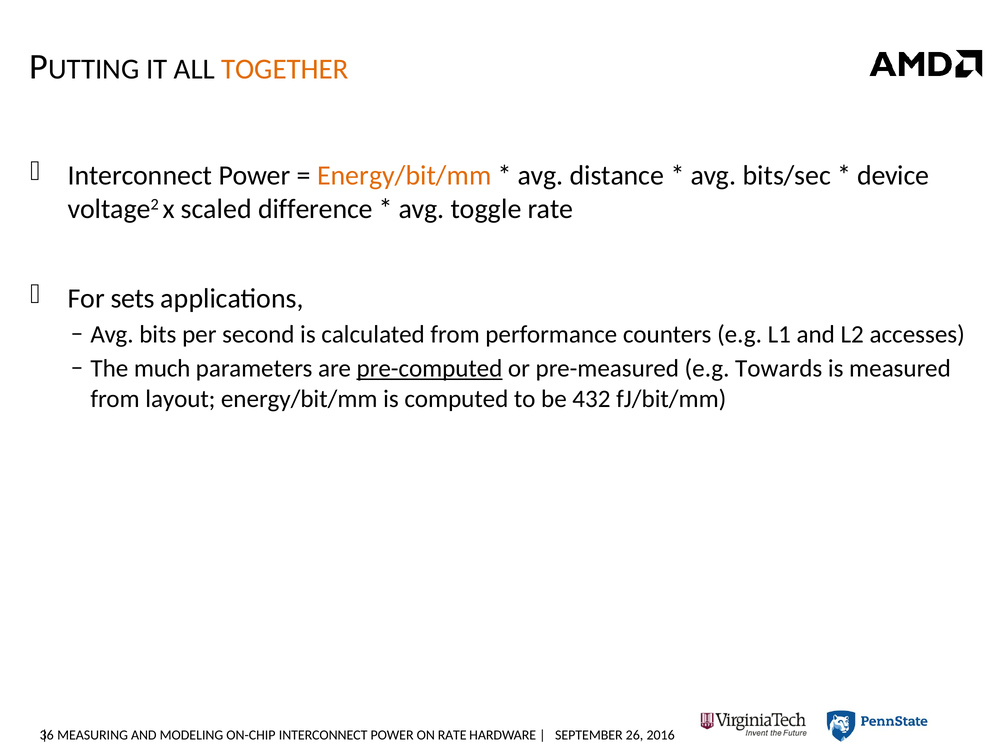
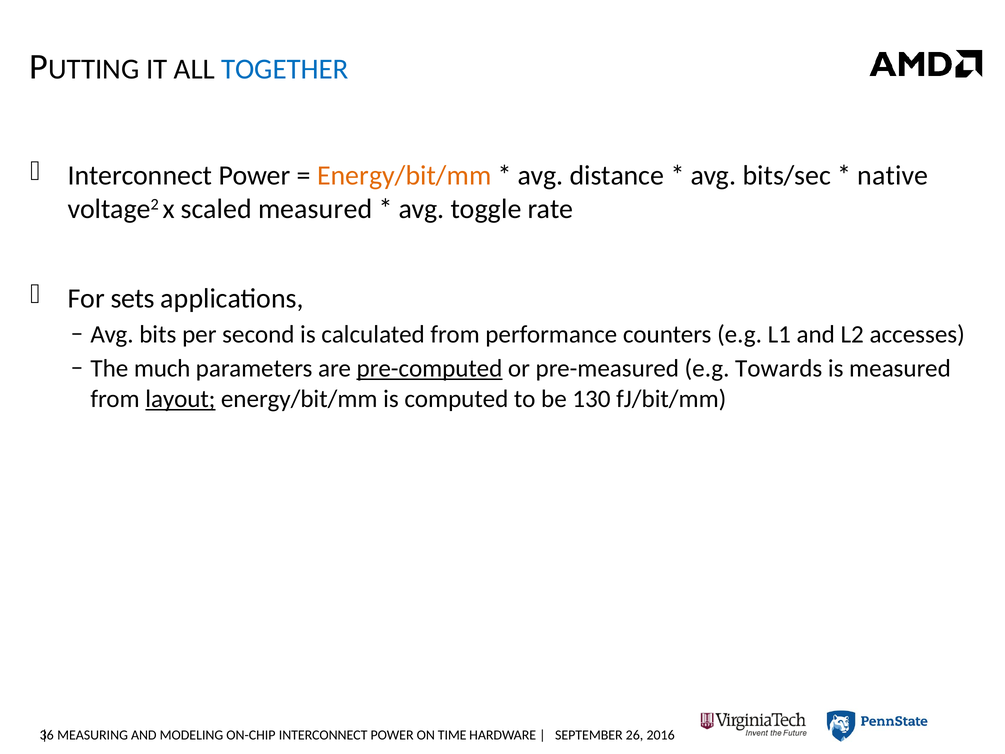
TOGETHER colour: orange -> blue (285, 69)
device: device -> native (893, 176)
scaled difference: difference -> measured (315, 209)
layout underline: none -> present (180, 399)
432: 432 -> 130 (591, 399)
RATE: RATE -> TIME (452, 735)
